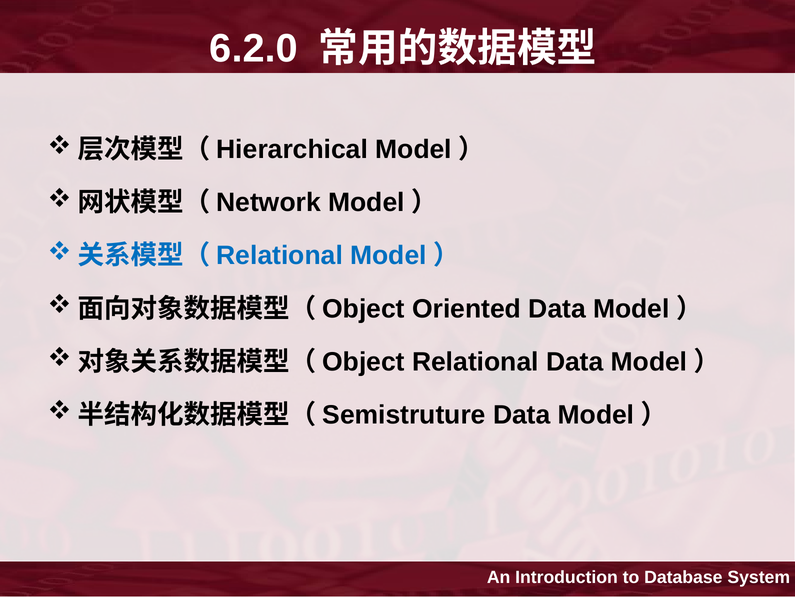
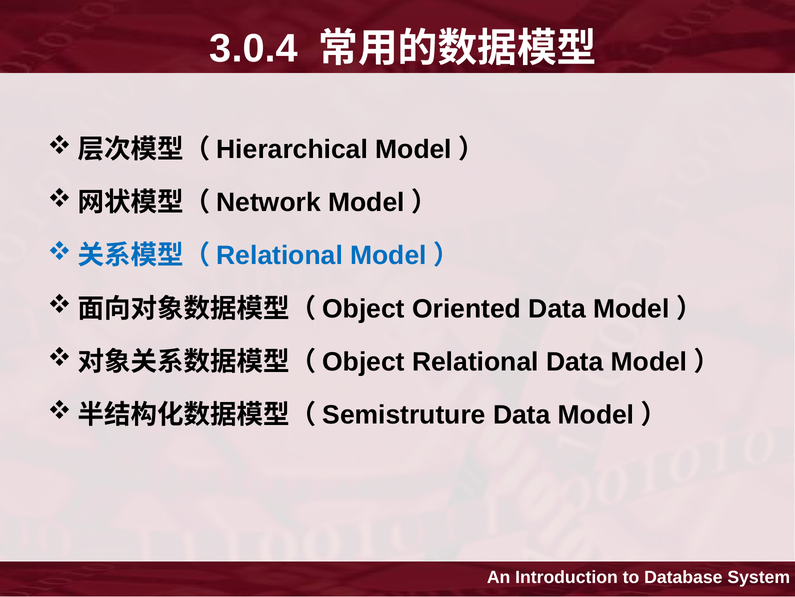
6.2.0: 6.2.0 -> 3.0.4 (254, 49)
